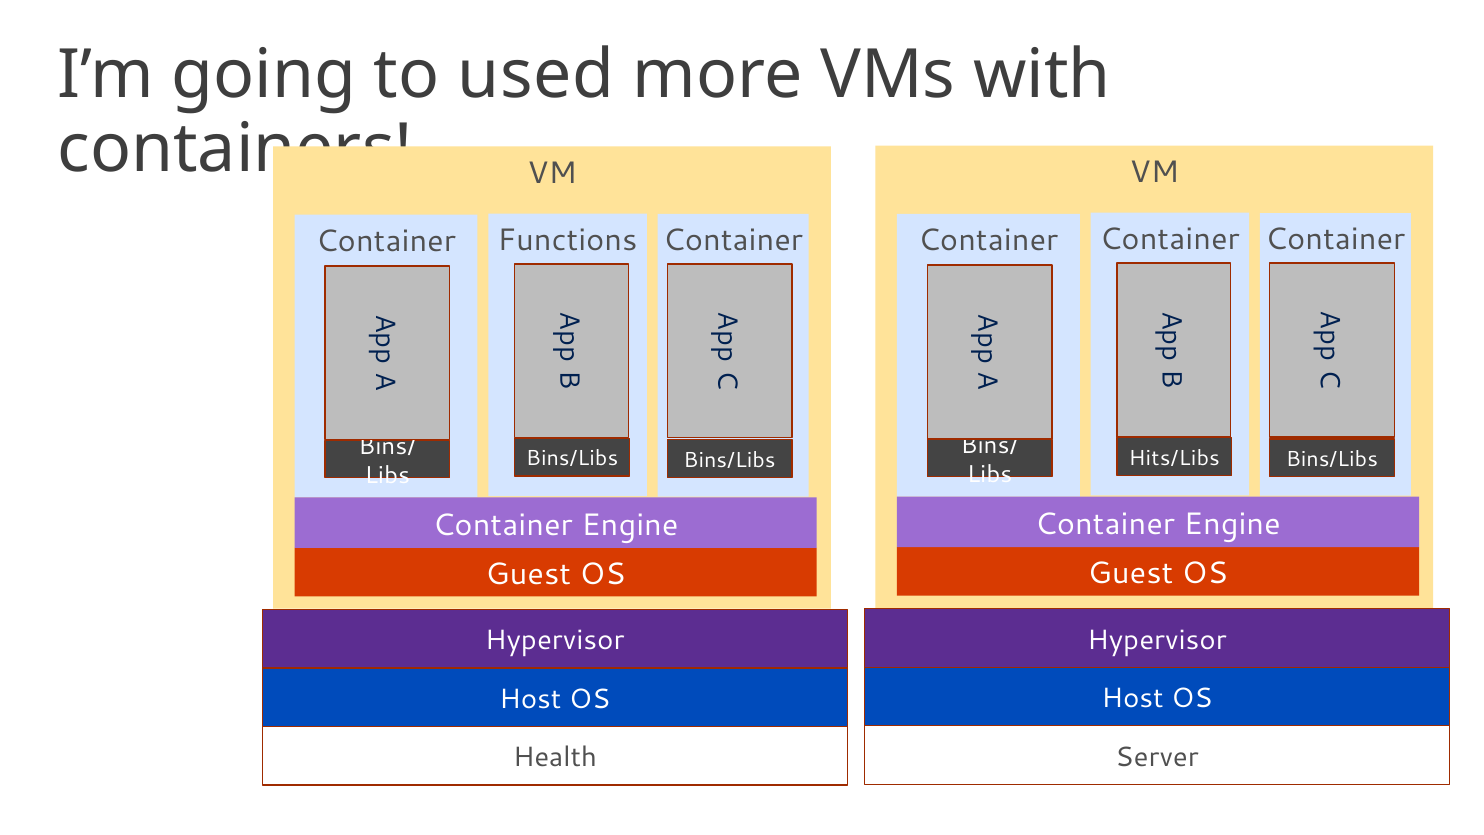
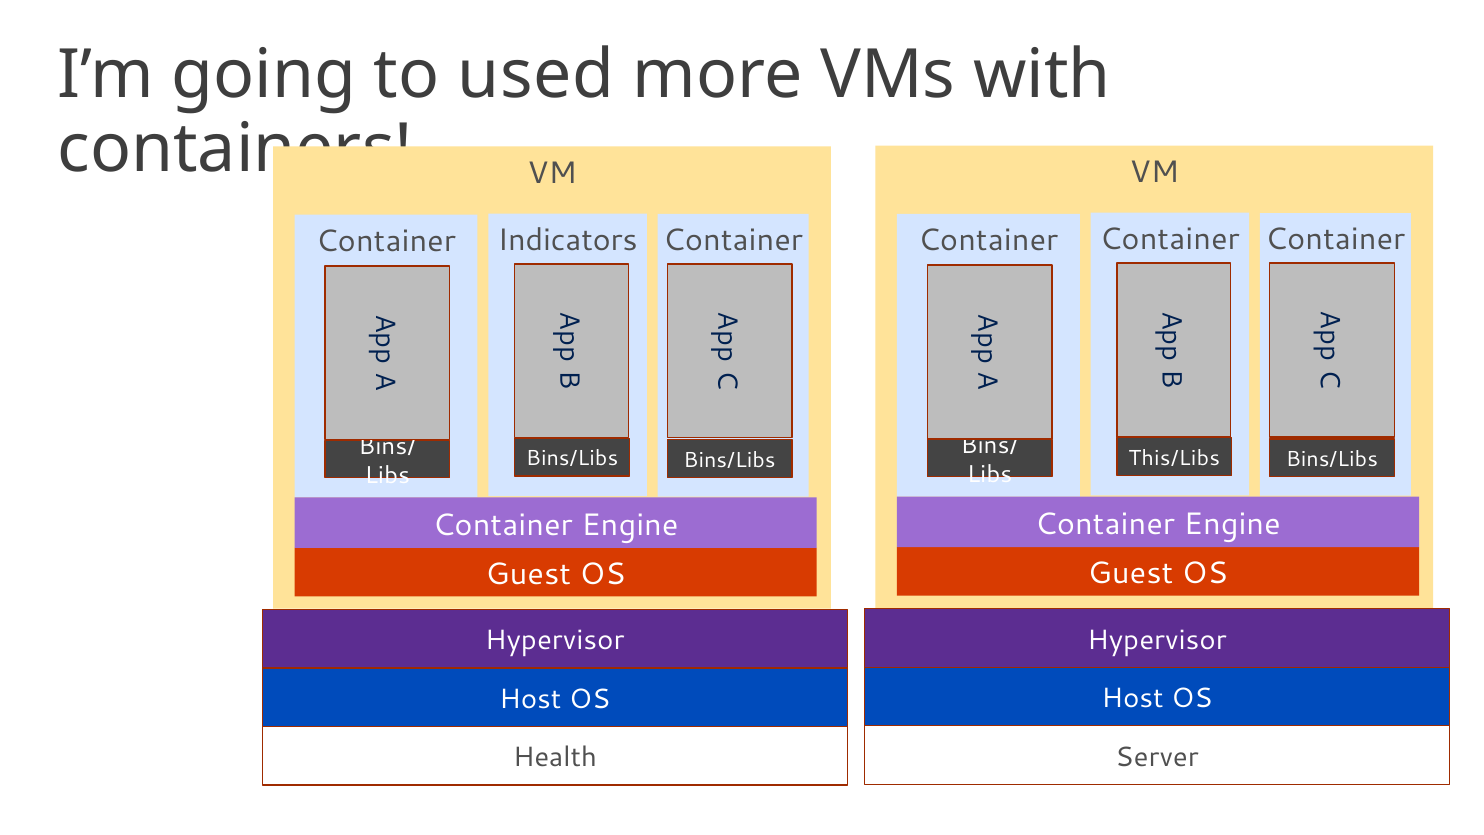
Functions: Functions -> Indicators (568, 240)
Hits/Libs: Hits/Libs -> This/Libs (1174, 458)
